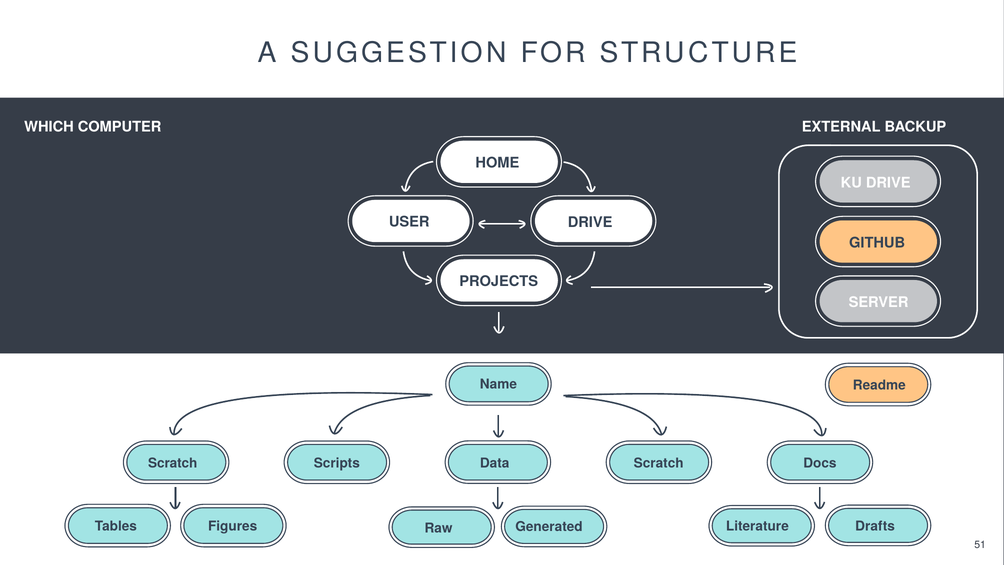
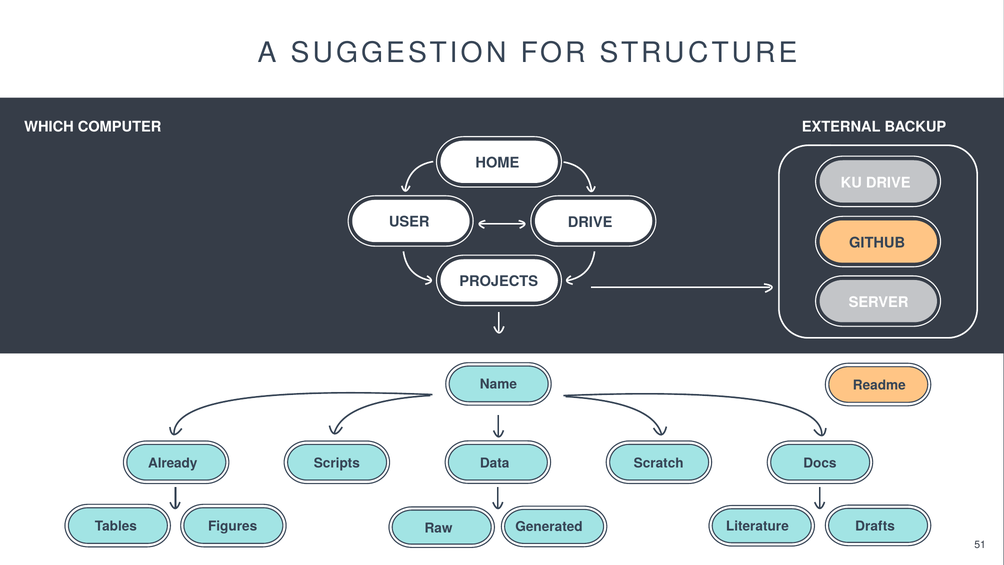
Scratch: Scratch -> Already (173, 463)
